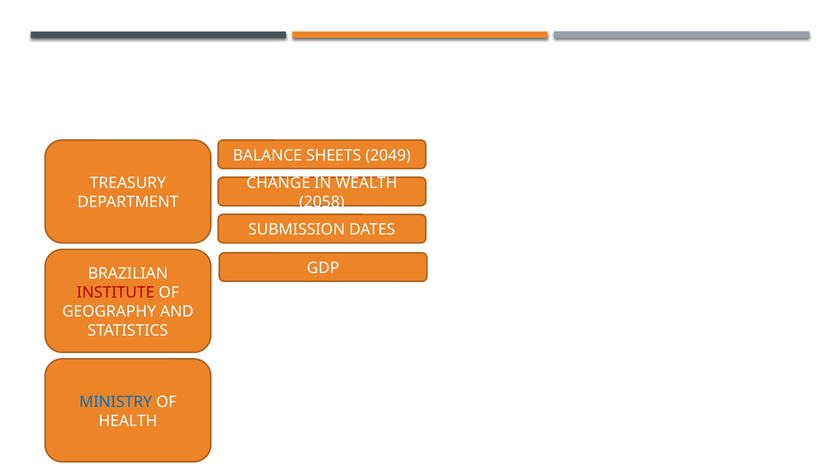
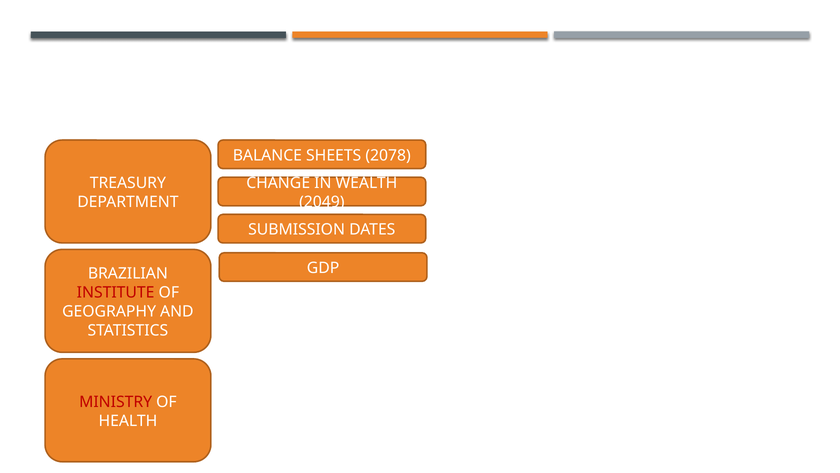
2049: 2049 -> 2078 (388, 155)
2058: 2058 -> 2049 (322, 202)
MINISTRY colour: blue -> red (116, 401)
